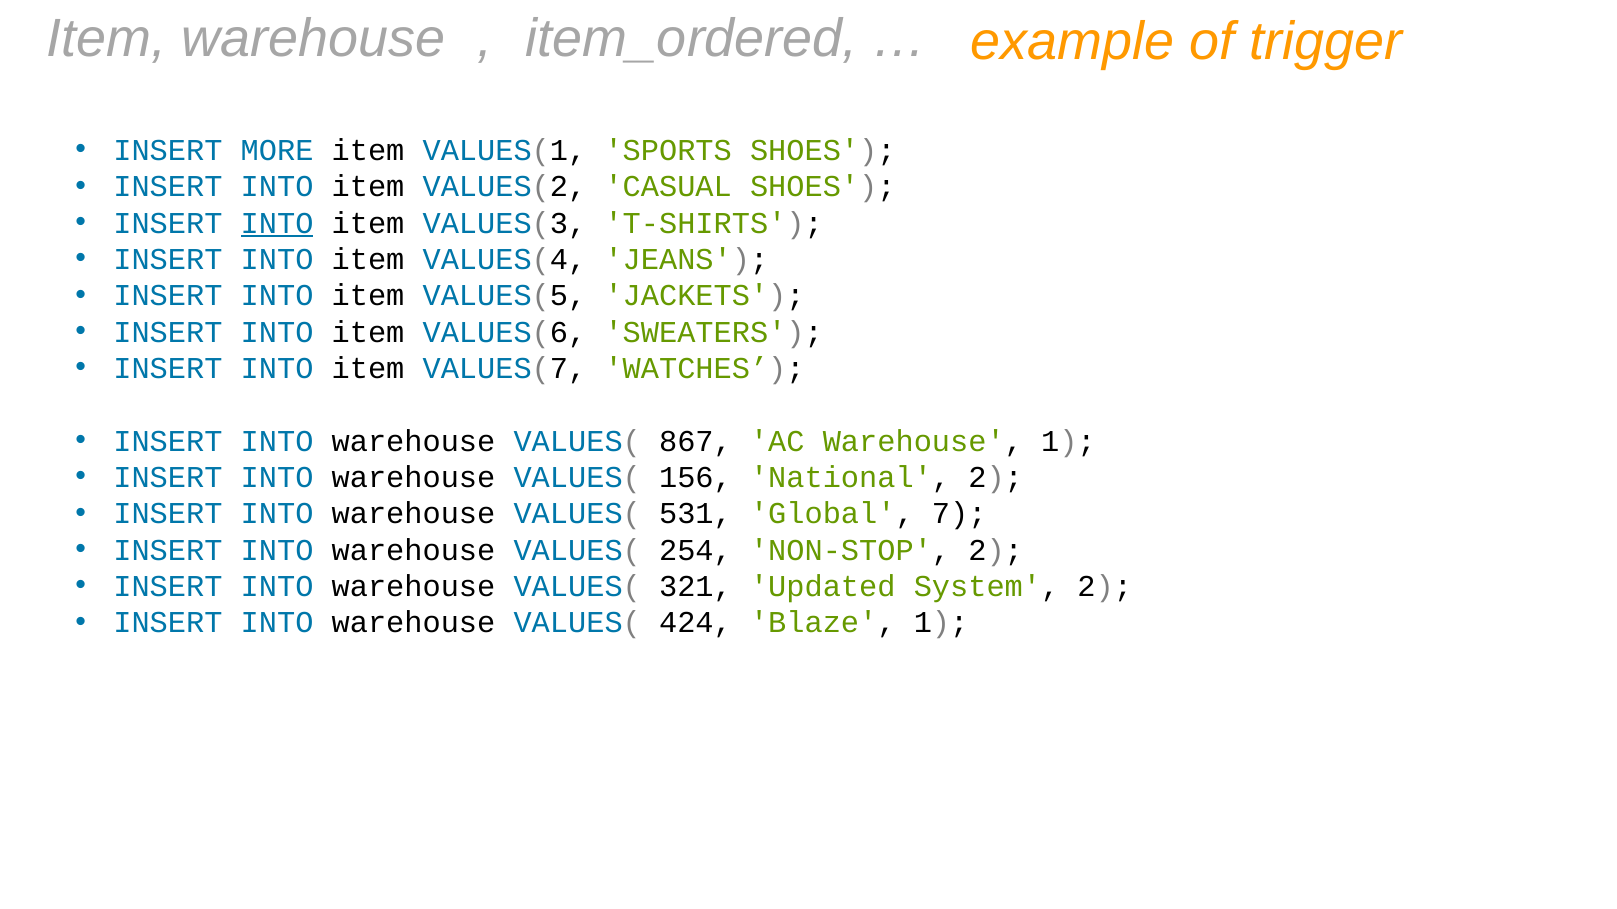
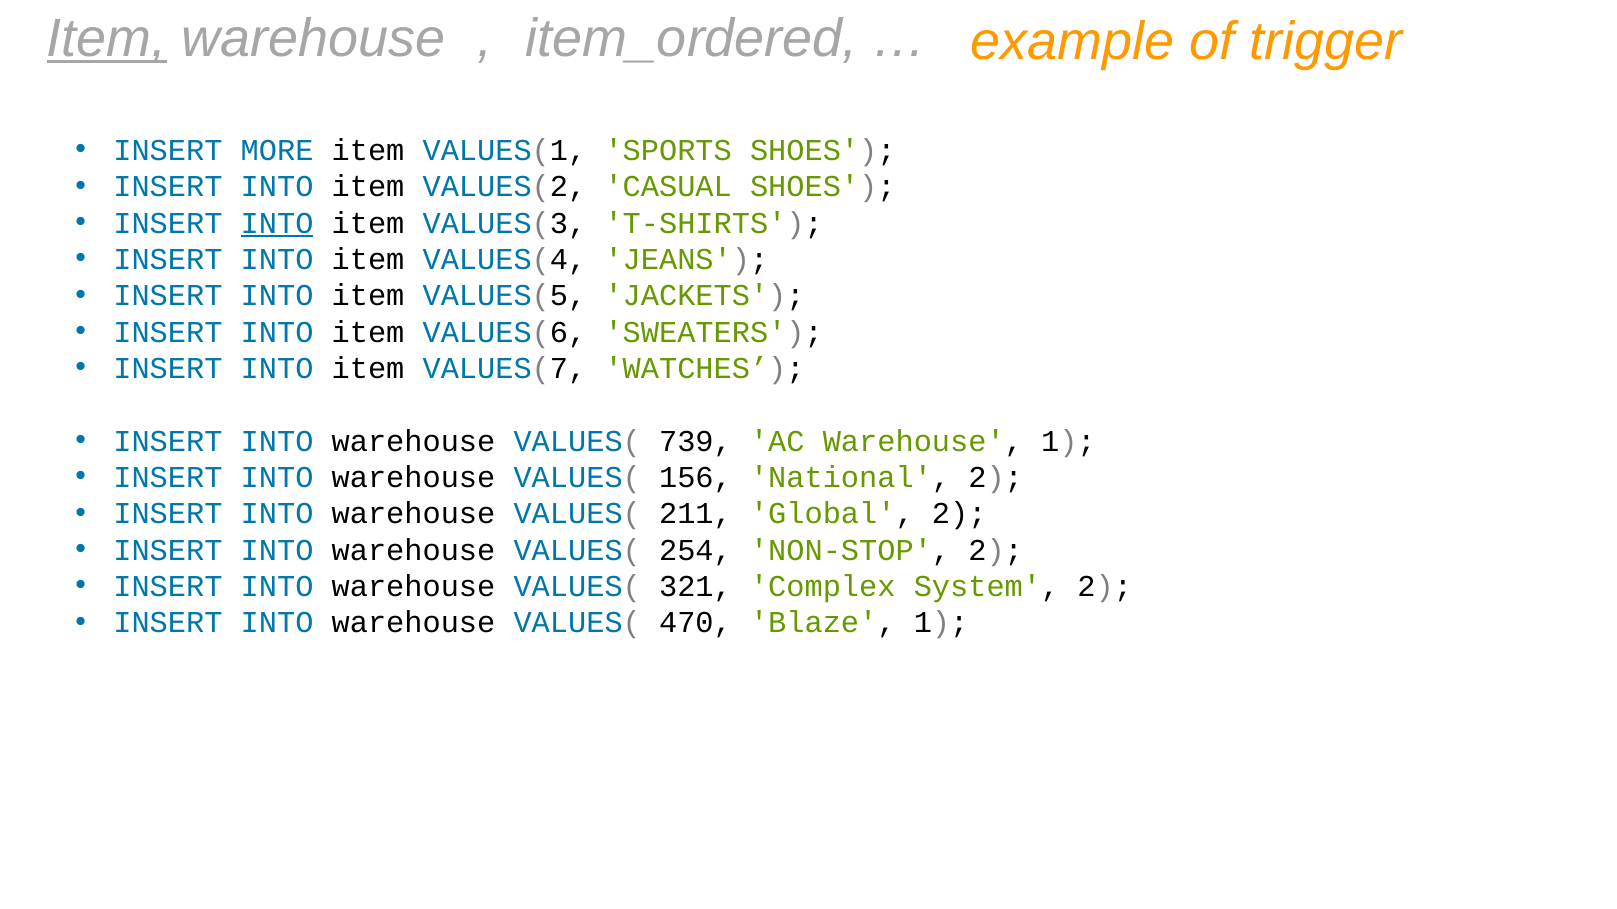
Item underline: none -> present (107, 38)
867: 867 -> 739 (695, 441)
531: 531 -> 211 (695, 514)
Global 7: 7 -> 2 (959, 514)
Updated: Updated -> Complex (823, 587)
424: 424 -> 470 (695, 623)
